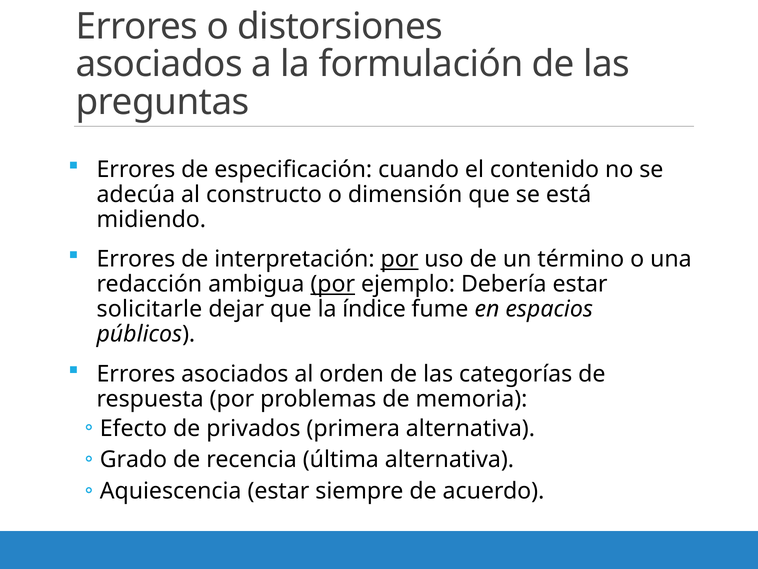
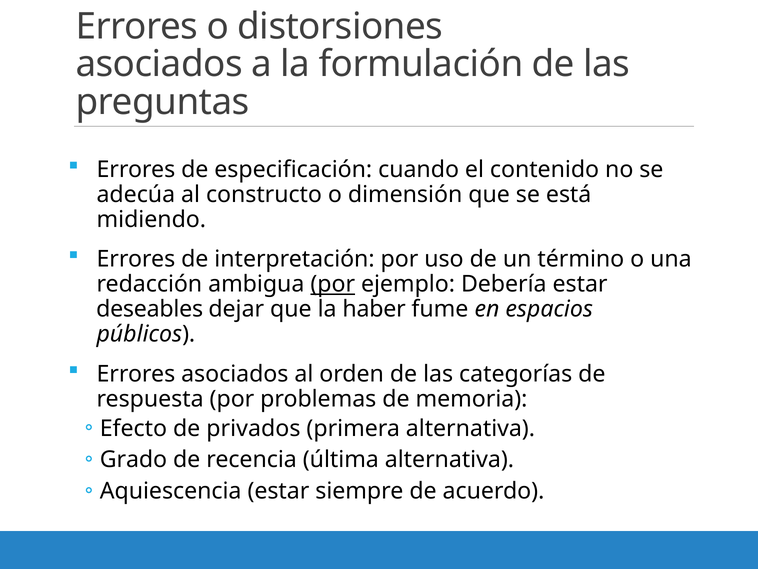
por underline: present -> none (399, 259)
solicitarle: solicitarle -> deseables (150, 309)
índice: índice -> haber (374, 309)
